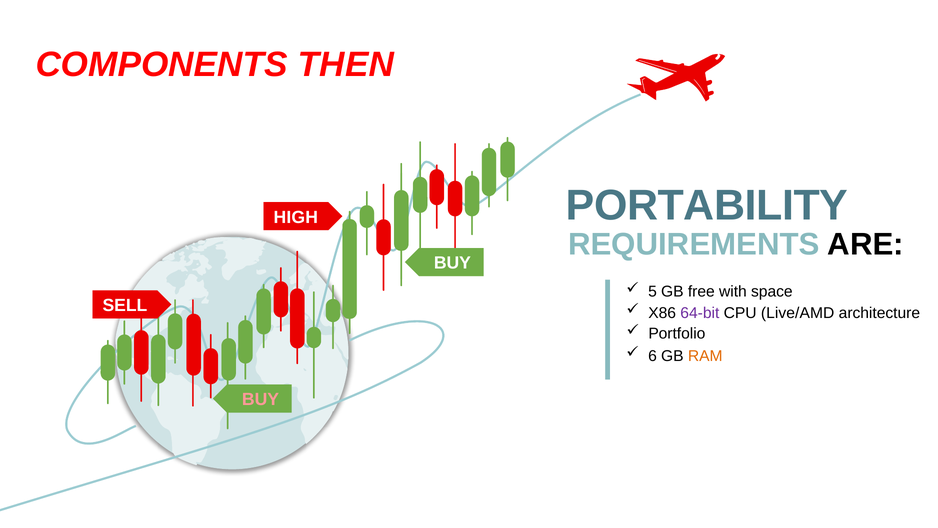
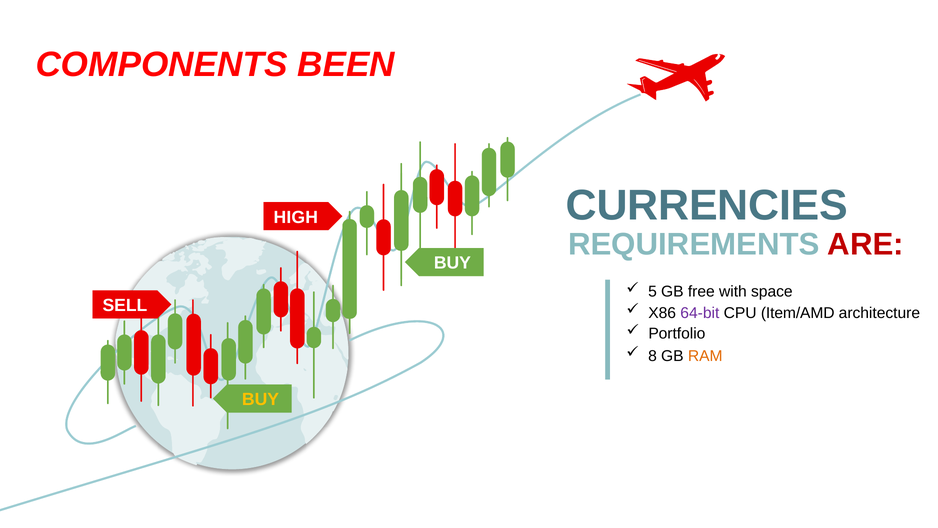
THEN: THEN -> BEEN (346, 64)
PORTABILITY: PORTABILITY -> CURRENCIES (707, 205)
ARE colour: black -> red (866, 244)
Live/AMD: Live/AMD -> Item/AMD (798, 313)
6: 6 -> 8 (652, 356)
BUY colour: pink -> yellow (261, 399)
